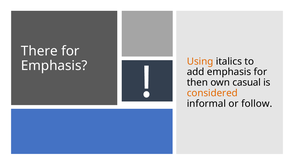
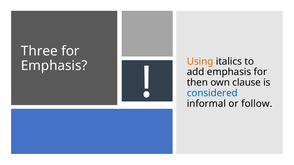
There: There -> Three (39, 51)
casual: casual -> clause (247, 83)
considered colour: orange -> blue (212, 93)
